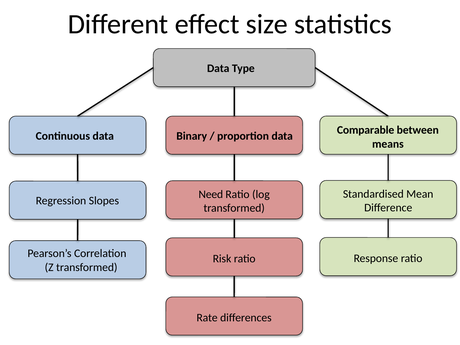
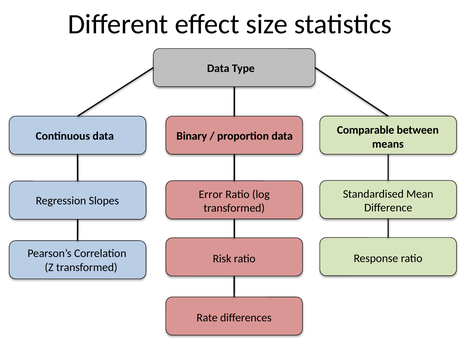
Need: Need -> Error (211, 194)
